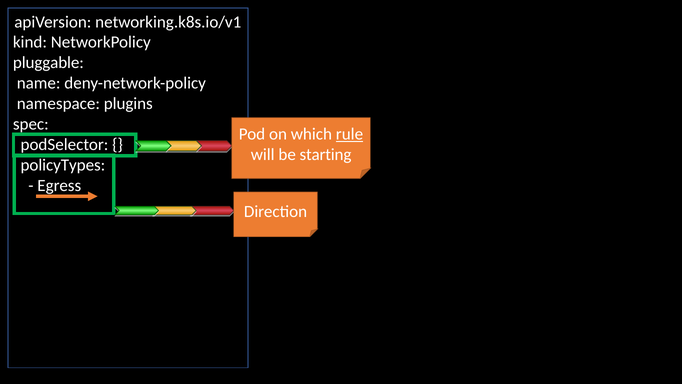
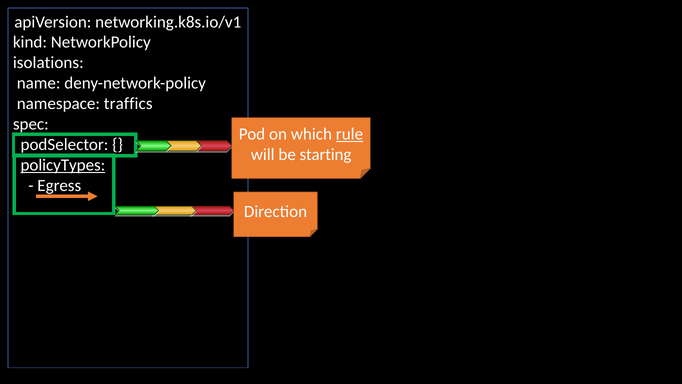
pluggable: pluggable -> isolations (48, 63)
plugins: plugins -> traffics (128, 104)
policyTypes underline: none -> present (63, 165)
